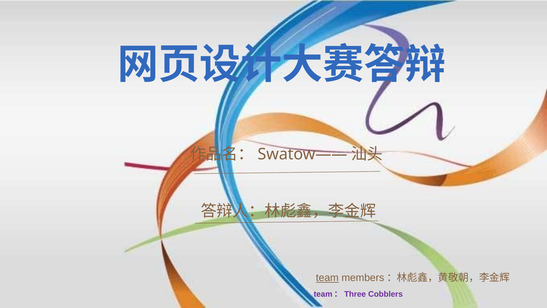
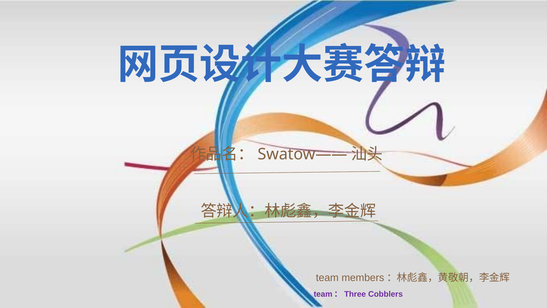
team underline: present -> none (327, 278)
